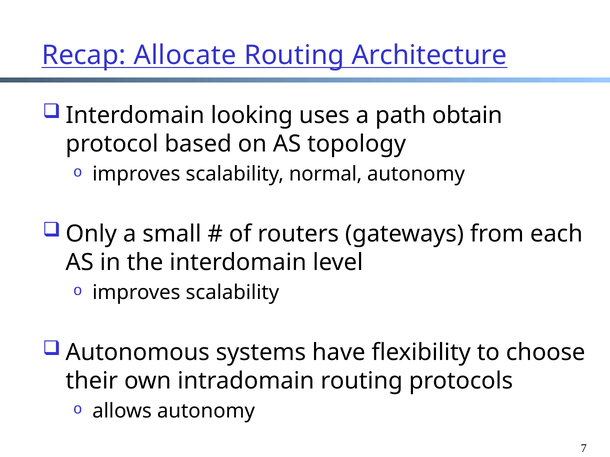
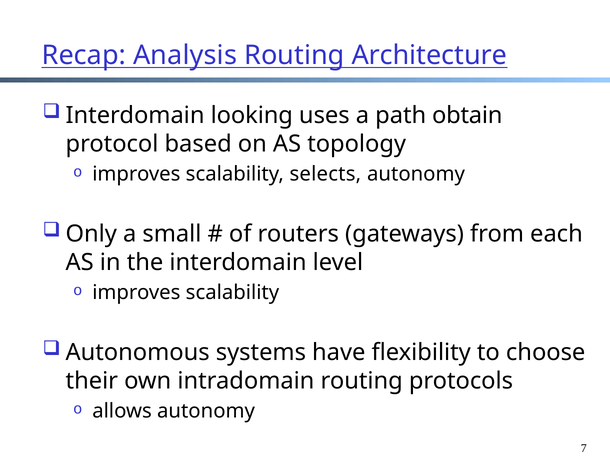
Allocate: Allocate -> Analysis (185, 55)
normal: normal -> selects (325, 174)
